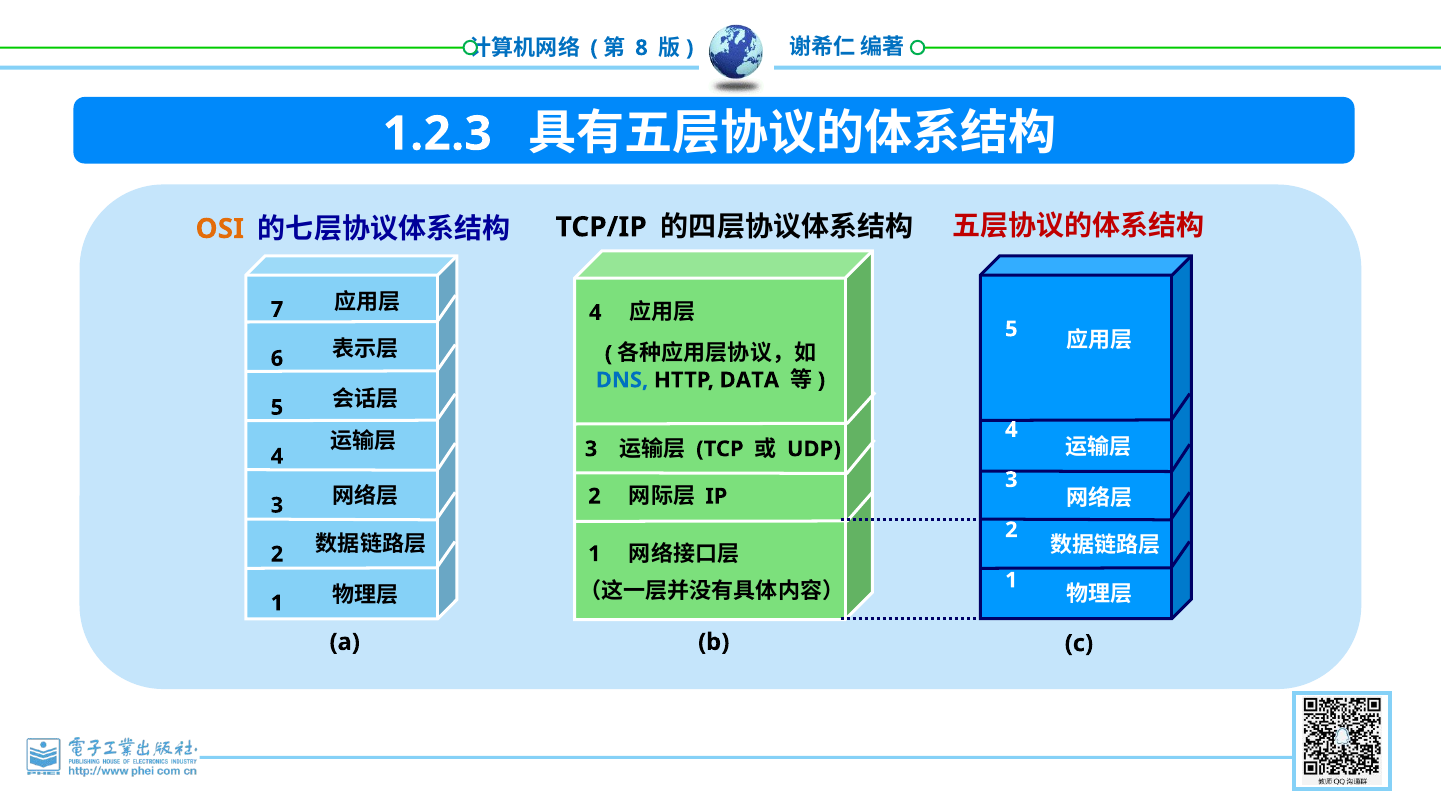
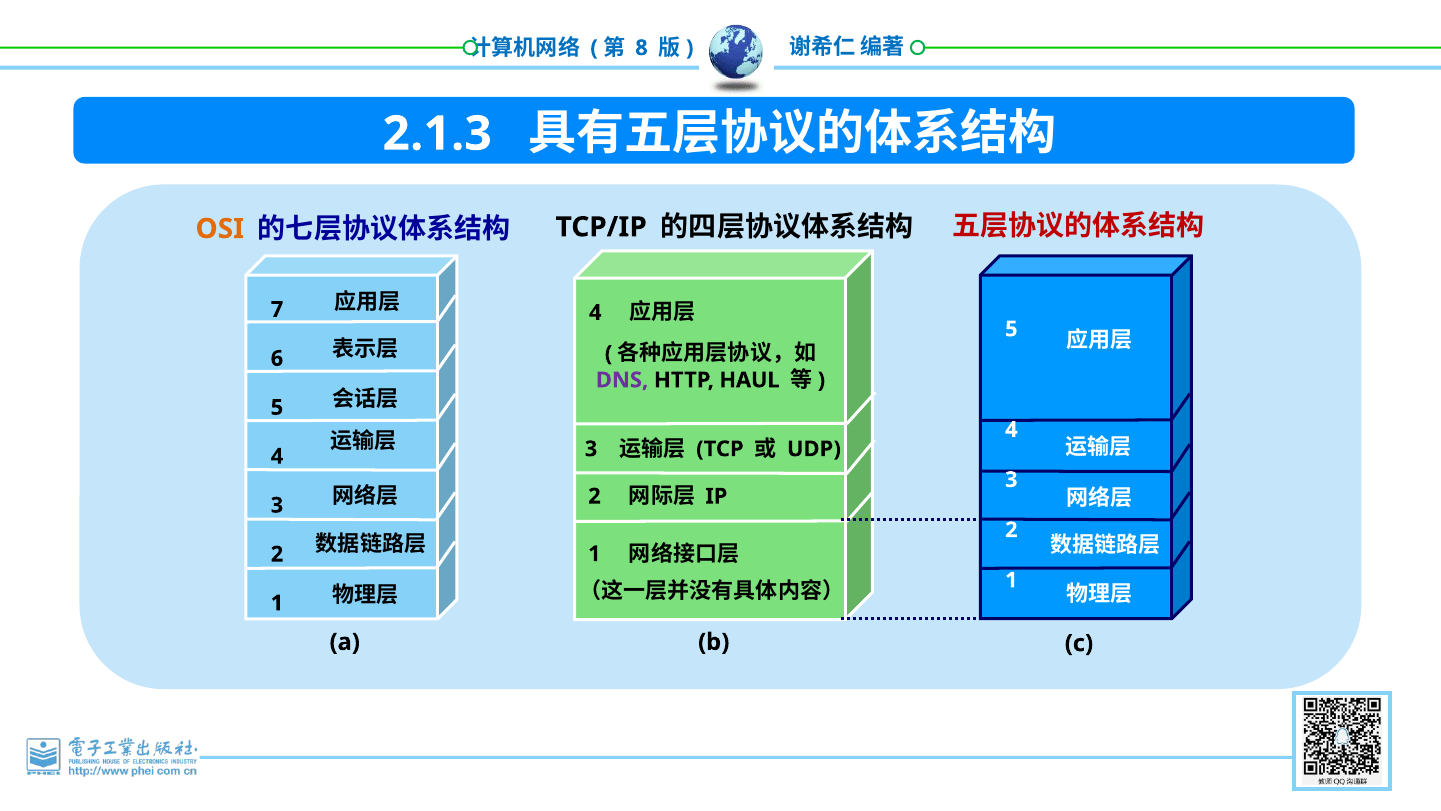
1.2.3: 1.2.3 -> 2.1.3 (437, 134)
DNS colour: blue -> purple (622, 380)
DATA: DATA -> HAUL (749, 380)
